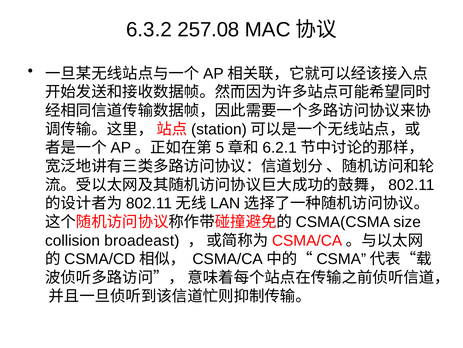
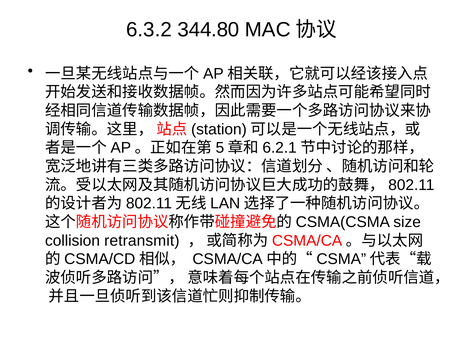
257.08: 257.08 -> 344.80 (208, 30)
broadeast: broadeast -> retransmit (142, 240)
